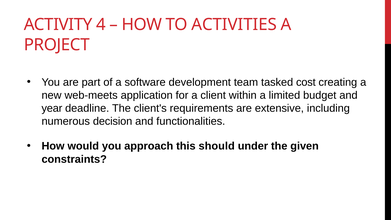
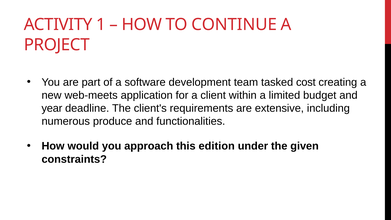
4: 4 -> 1 (101, 25)
ACTIVITIES: ACTIVITIES -> CONTINUE (234, 25)
decision: decision -> produce (113, 121)
should: should -> edition (217, 146)
